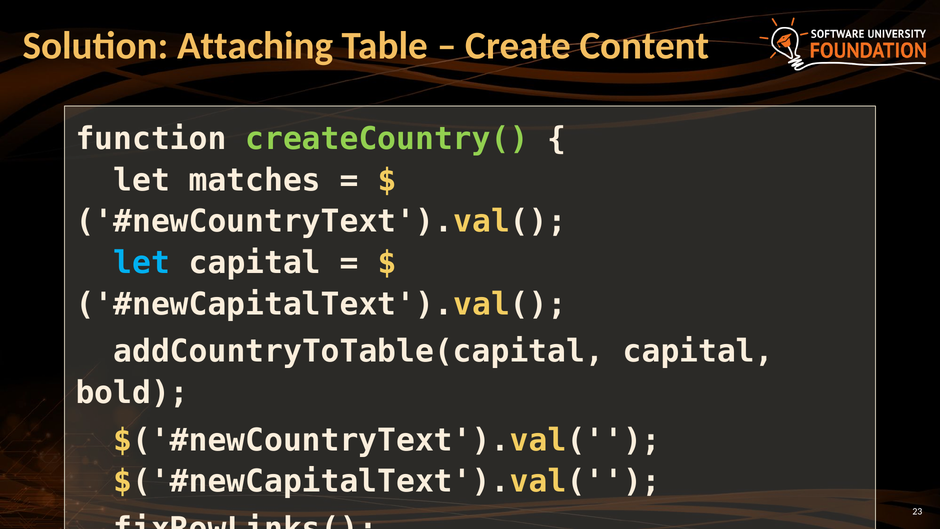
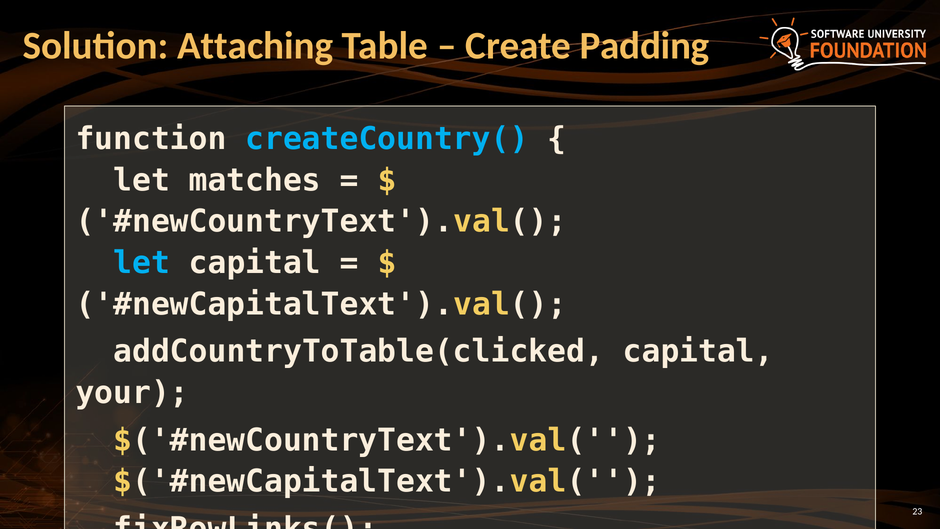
Content: Content -> Padding (645, 46)
createCountry( colour: light green -> light blue (387, 139)
addCountryToTable(capital: addCountryToTable(capital -> addCountryToTable(clicked (359, 352)
bold: bold -> your (132, 393)
